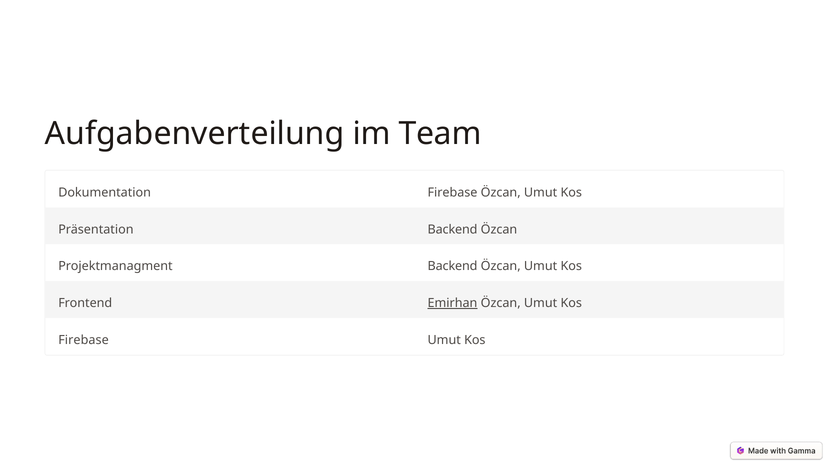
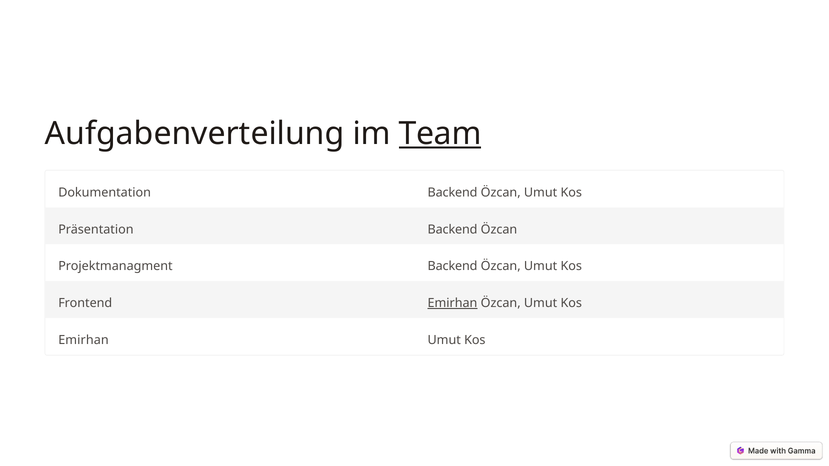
Team underline: none -> present (440, 134)
Dokumentation Firebase: Firebase -> Backend (453, 193)
Firebase: Firebase -> Emirhan (84, 340)
